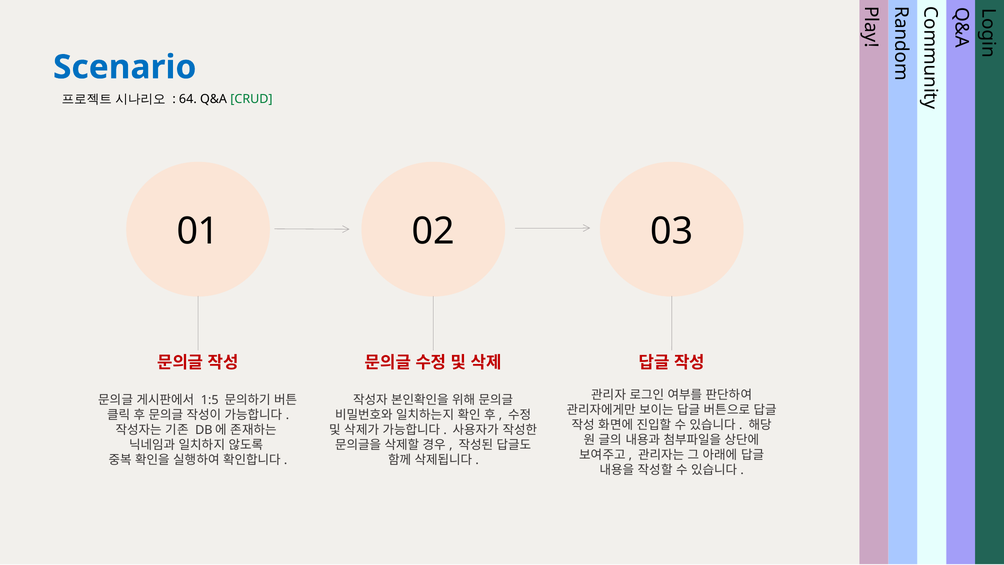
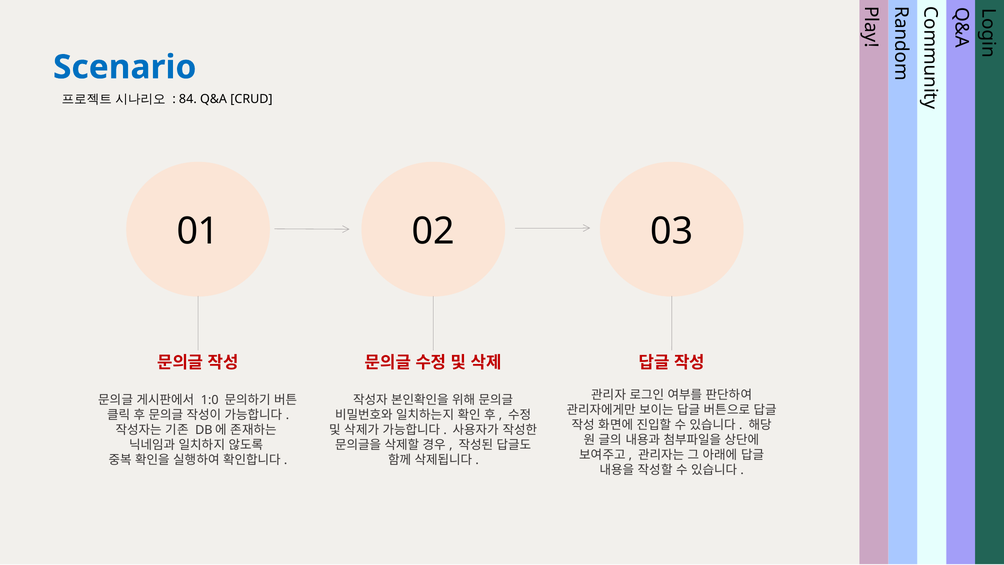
64: 64 -> 84 (188, 99)
CRUD colour: green -> black (251, 99)
1:5: 1:5 -> 1:0 (210, 400)
